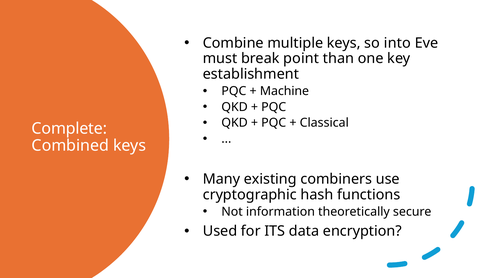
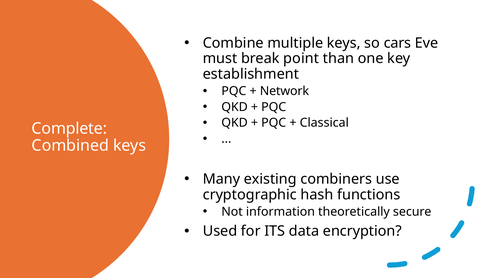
into: into -> cars (397, 43)
Machine: Machine -> Network (284, 91)
